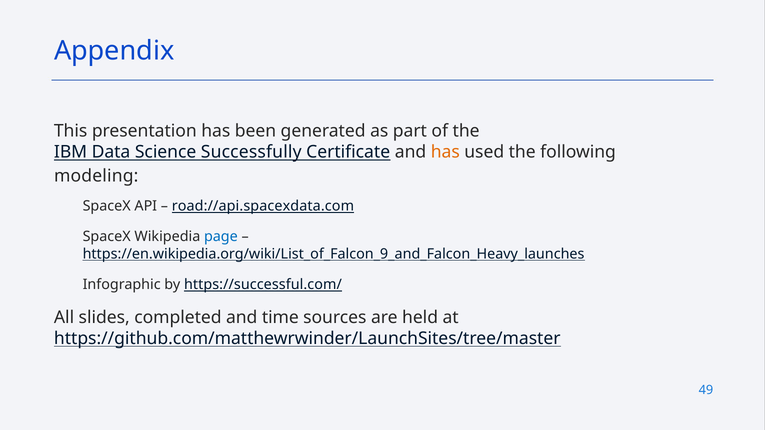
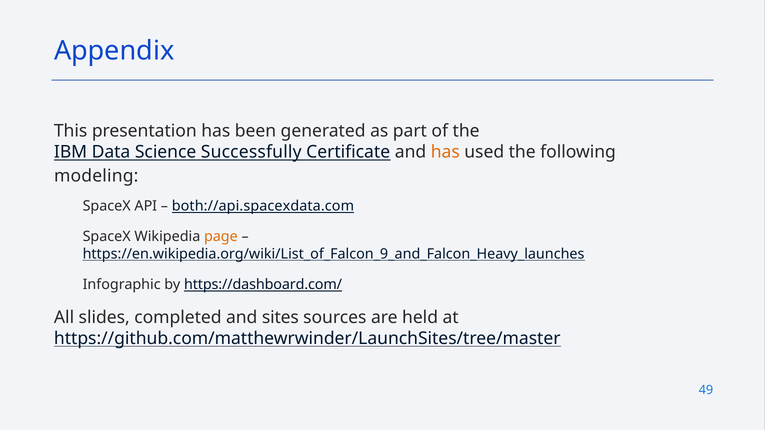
road://api.spacexdata.com: road://api.spacexdata.com -> both://api.spacexdata.com (263, 206)
page colour: blue -> orange (221, 237)
https://successful.com/: https://successful.com/ -> https://dashboard.com/ (263, 285)
time: time -> sites (280, 318)
